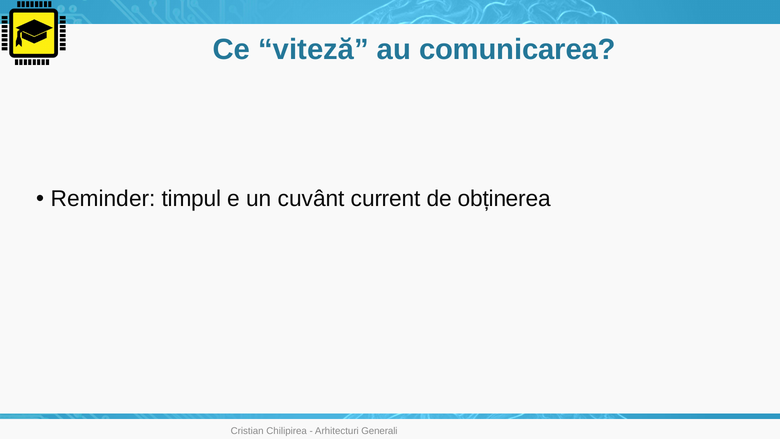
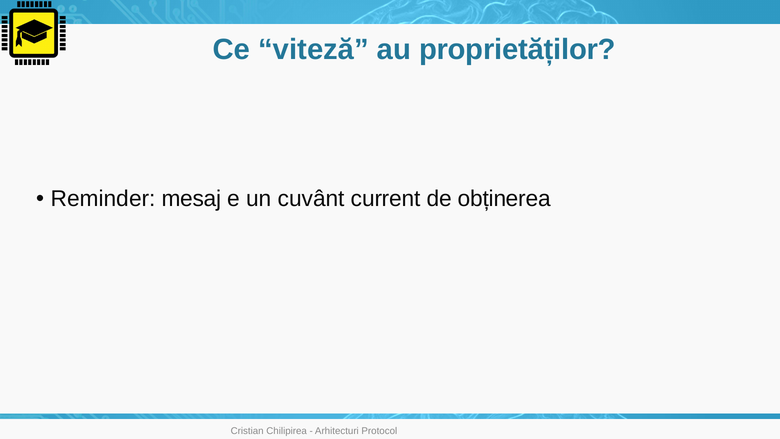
comunicarea: comunicarea -> proprietăților (517, 50)
timpul: timpul -> mesaj (192, 199)
Generali: Generali -> Protocol (379, 431)
